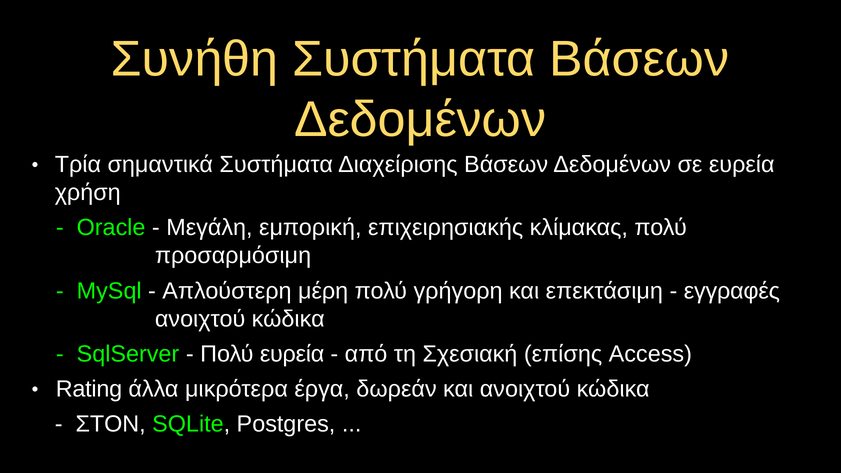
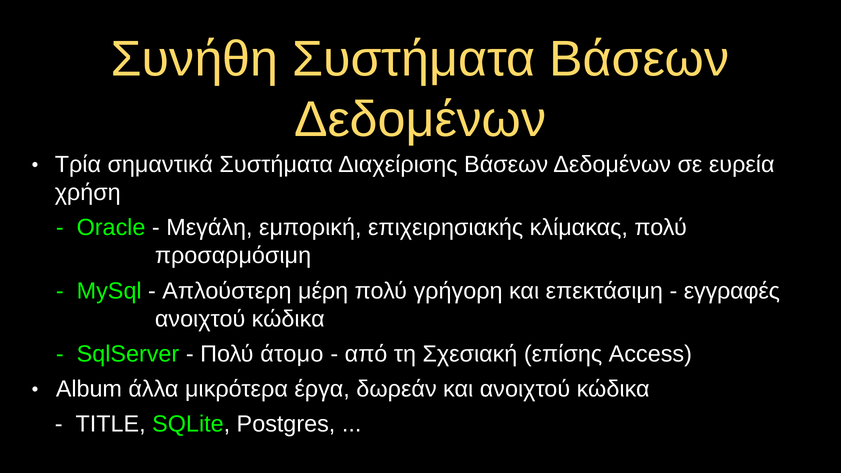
Πολύ ευρεία: ευρεία -> άτομο (292, 354)
Rating: Rating -> Album (89, 389)
ΣΤΟΝ: ΣΤΟΝ -> TITLE (111, 424)
